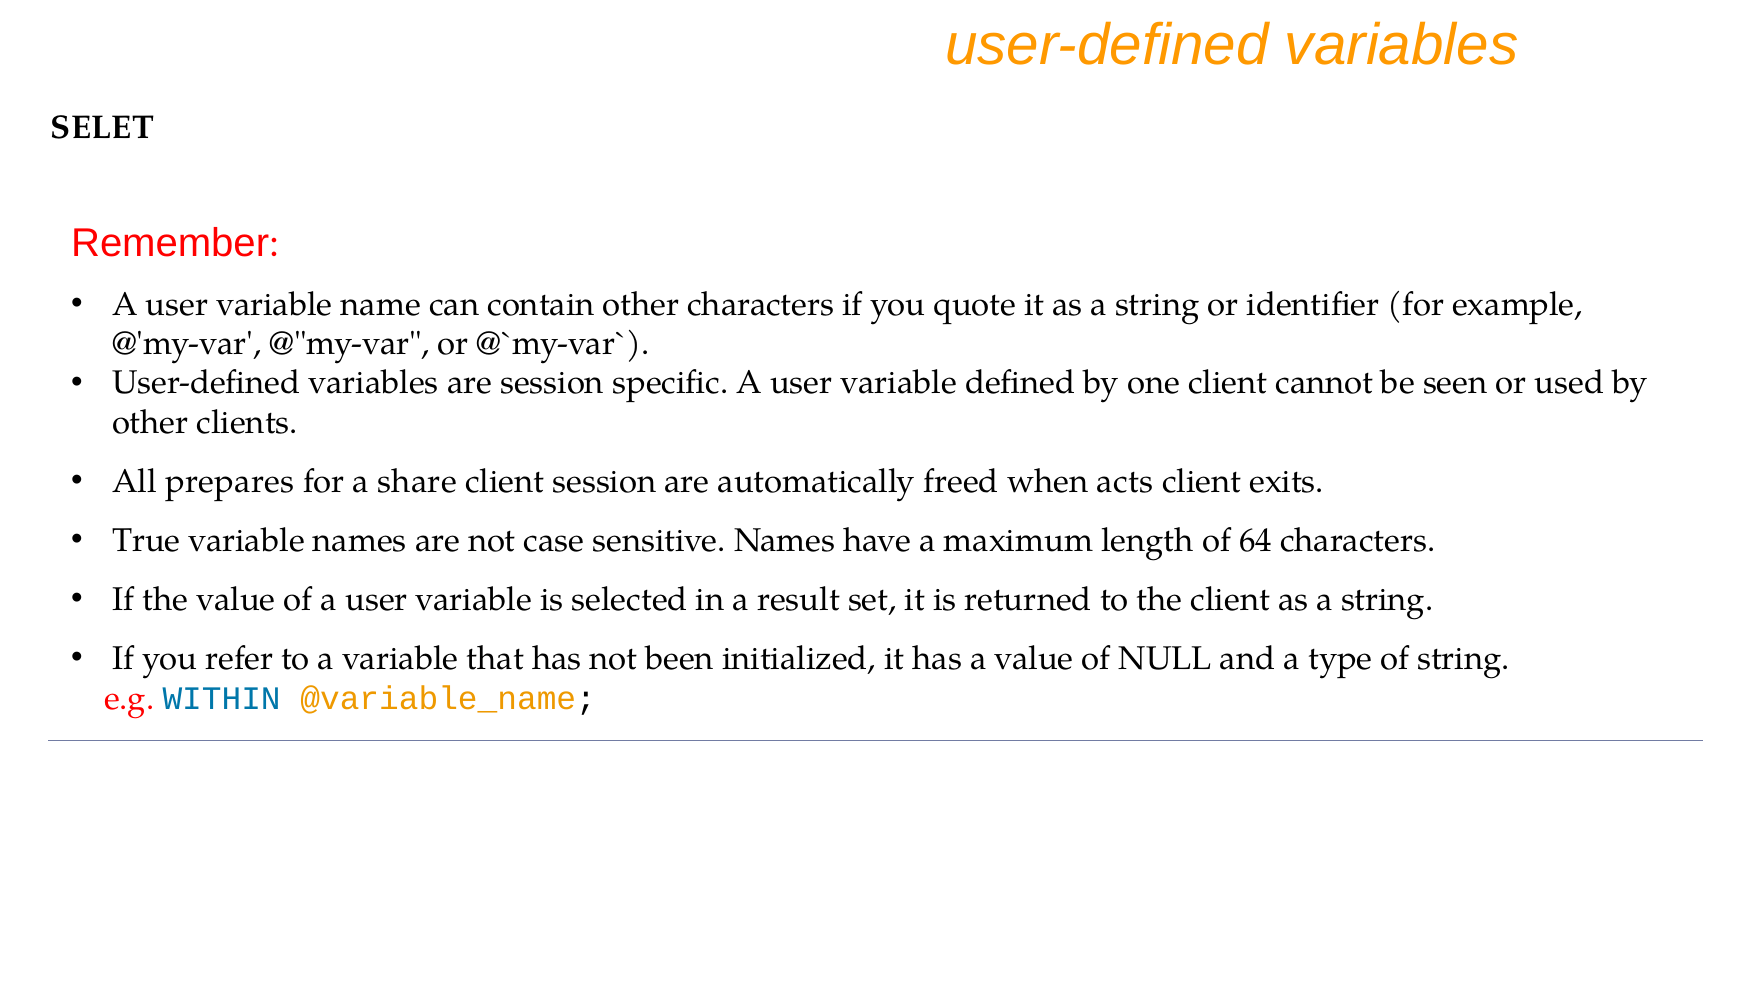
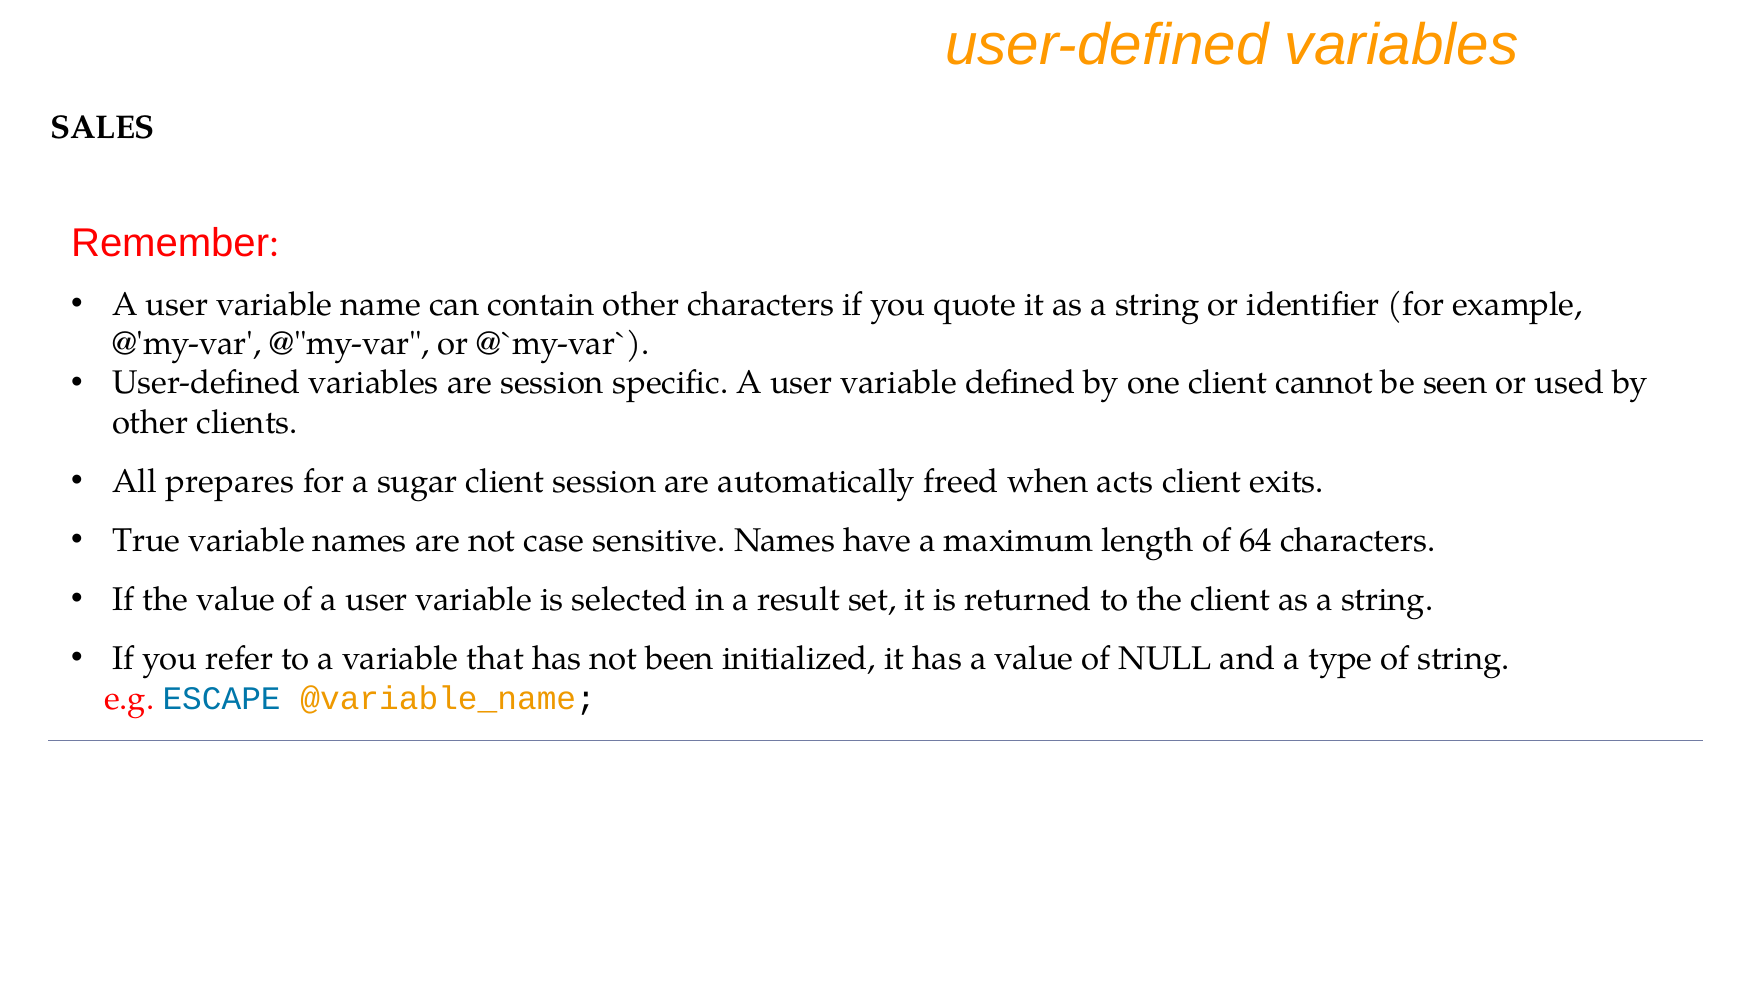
SELET: SELET -> SALES (103, 128)
share: share -> sugar (417, 482)
WITHIN: WITHIN -> ESCAPE (222, 698)
